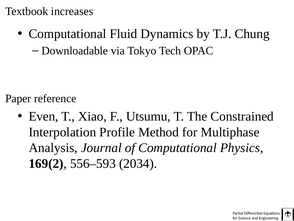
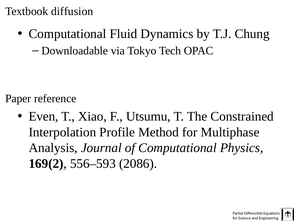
increases: increases -> diffusion (72, 11)
2034: 2034 -> 2086 (138, 163)
